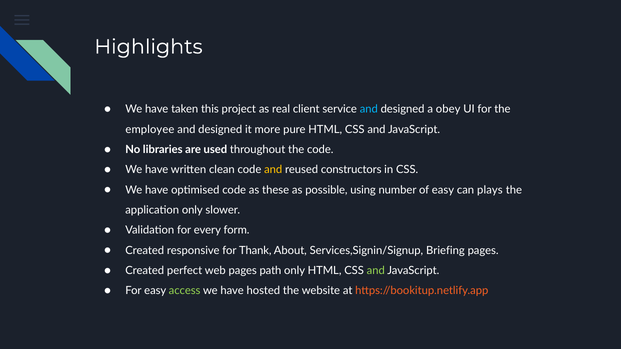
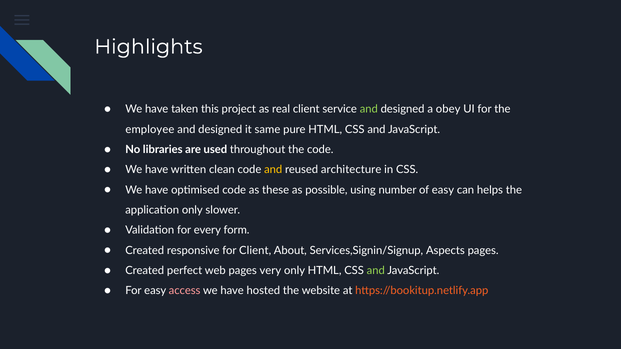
and colour: light blue -> light green (369, 109)
more: more -> same (267, 129)
constructors: constructors -> architecture (351, 170)
plays: plays -> helps (490, 190)
for Thank: Thank -> Client (255, 251)
Briefing: Briefing -> Aspects (445, 251)
path: path -> very (270, 271)
access colour: light green -> pink (185, 291)
